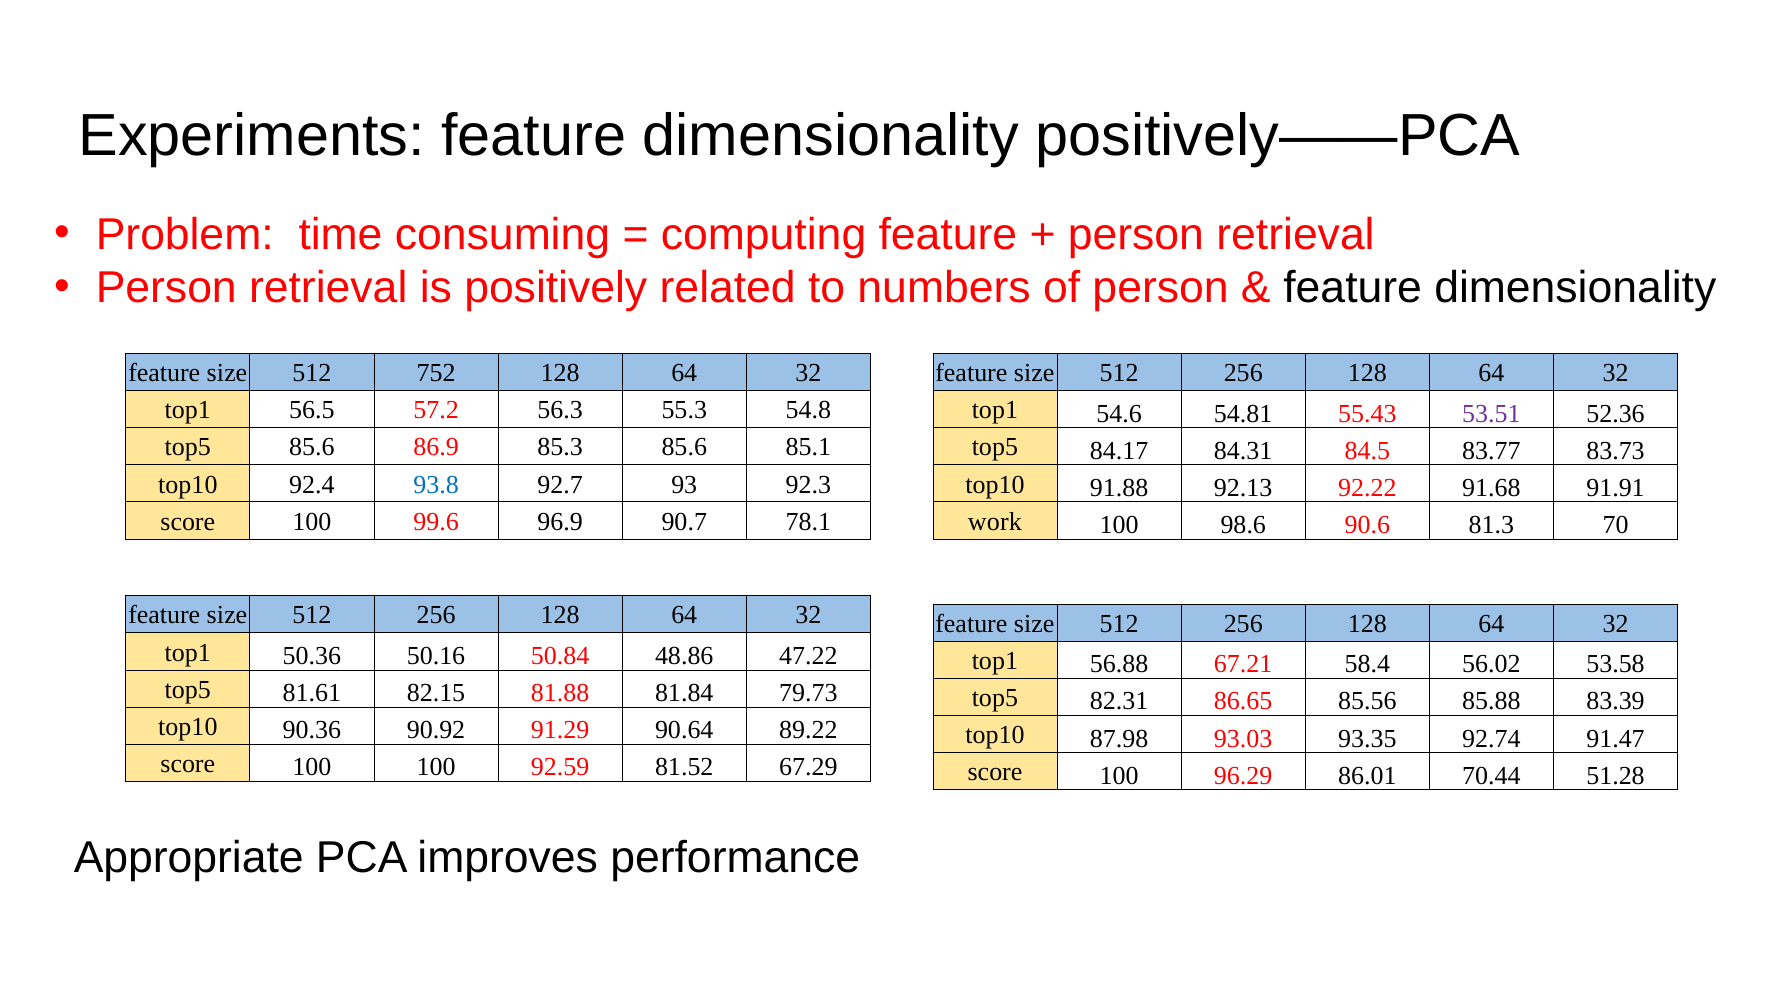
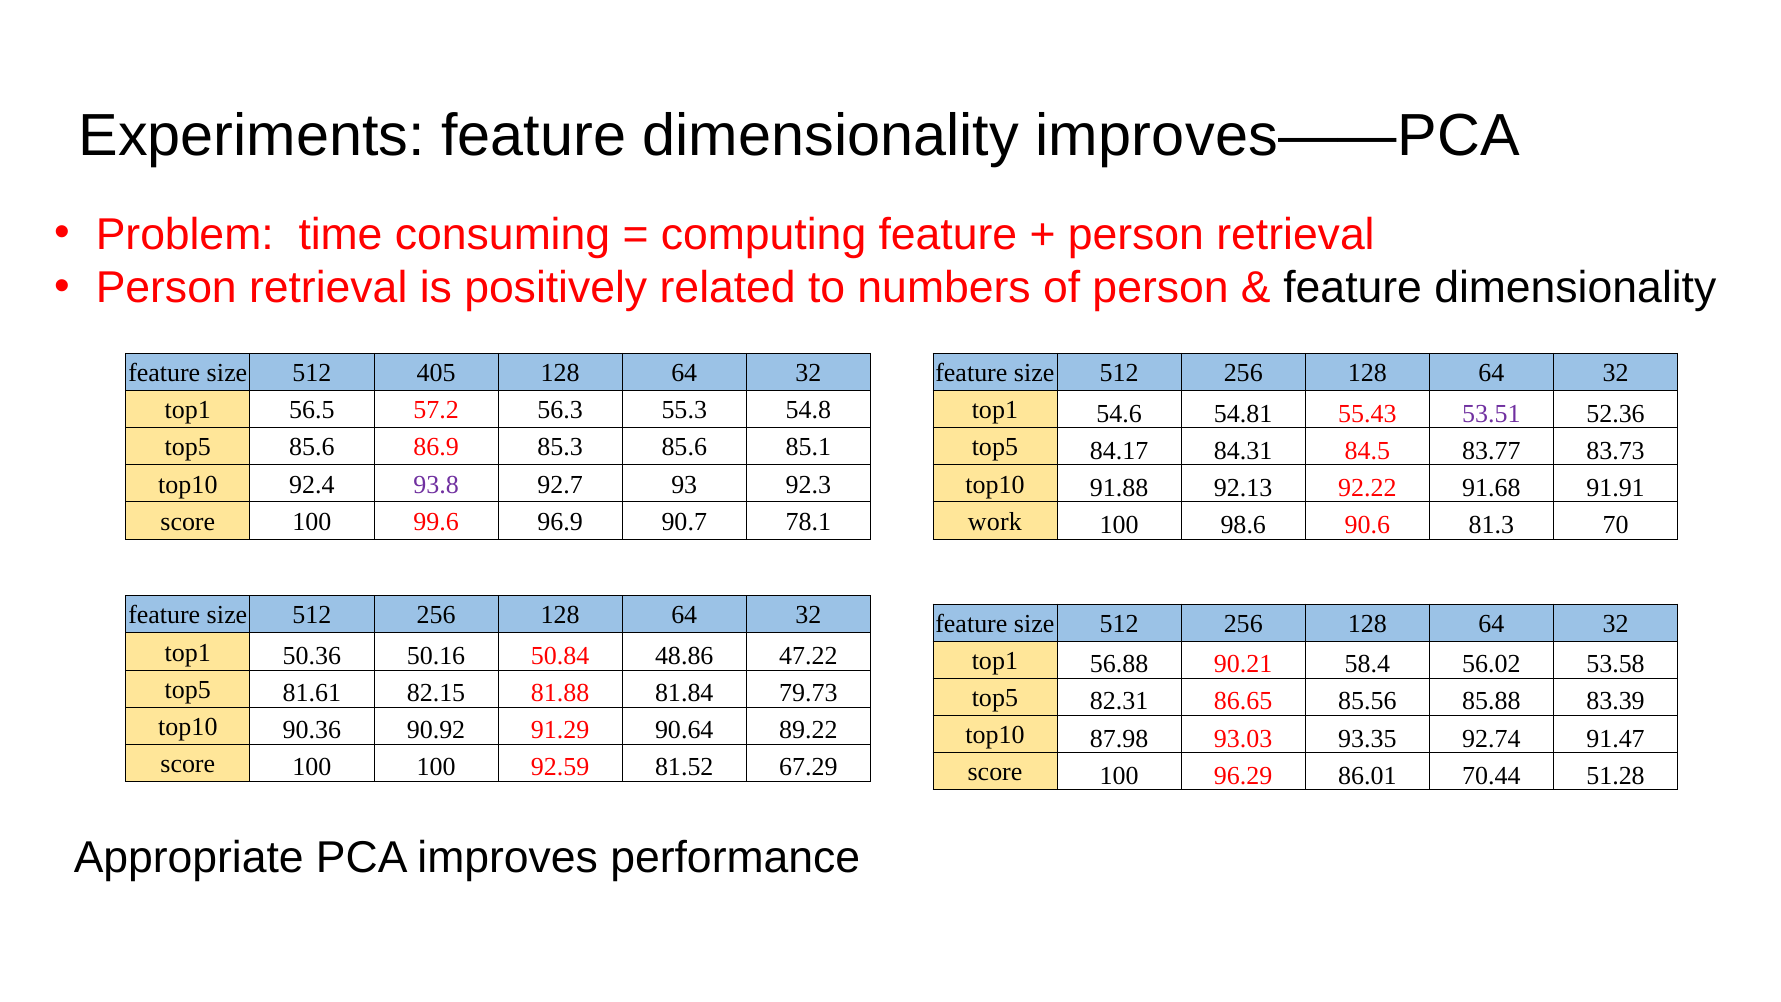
positively——PCA: positively——PCA -> improves——PCA (1278, 136)
752: 752 -> 405 (436, 373)
93.8 colour: blue -> purple (436, 484)
67.21: 67.21 -> 90.21 (1243, 664)
